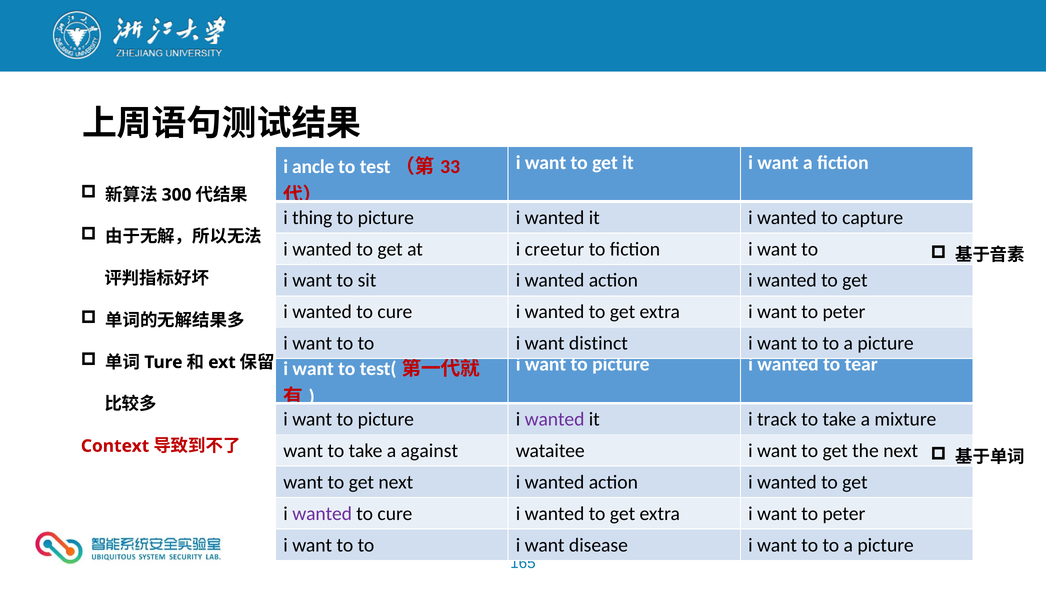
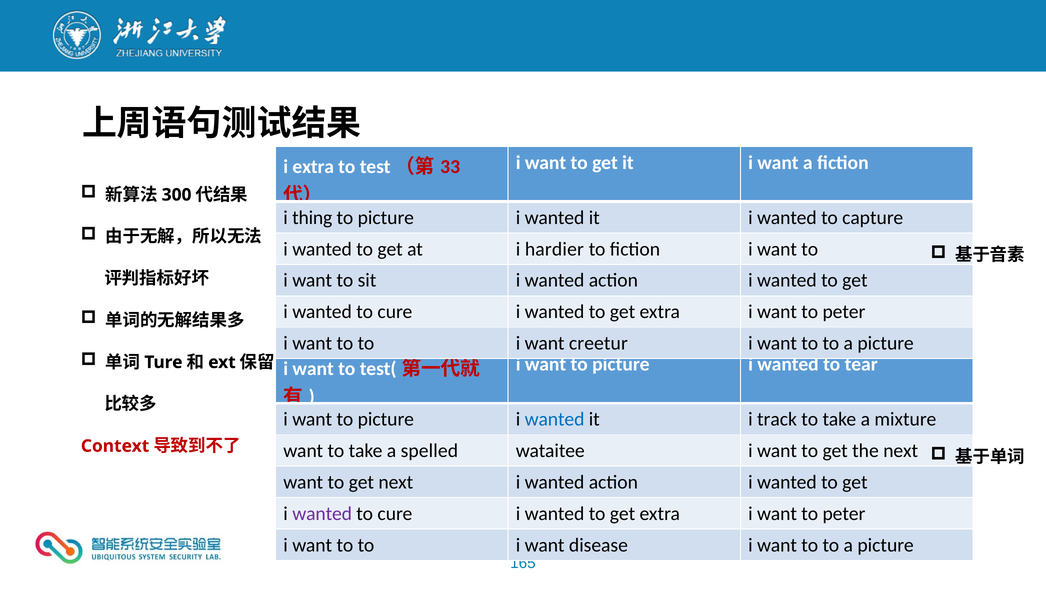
i ancle: ancle -> extra (313, 167)
creetur: creetur -> hardier (554, 249)
distinct: distinct -> creetur (598, 343)
wanted colour: purple -> blue (555, 419)
against: against -> spelled (429, 450)
